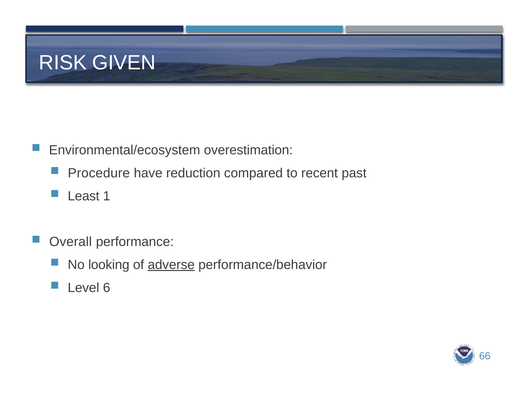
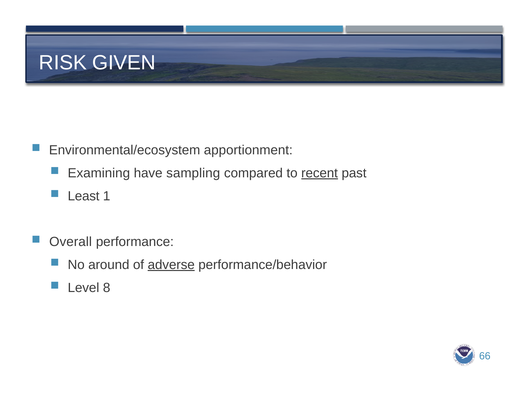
overestimation: overestimation -> apportionment (248, 150)
Procedure: Procedure -> Examining (99, 173)
reduction: reduction -> sampling (193, 173)
recent underline: none -> present (320, 173)
looking: looking -> around (109, 265)
6: 6 -> 8 (107, 288)
